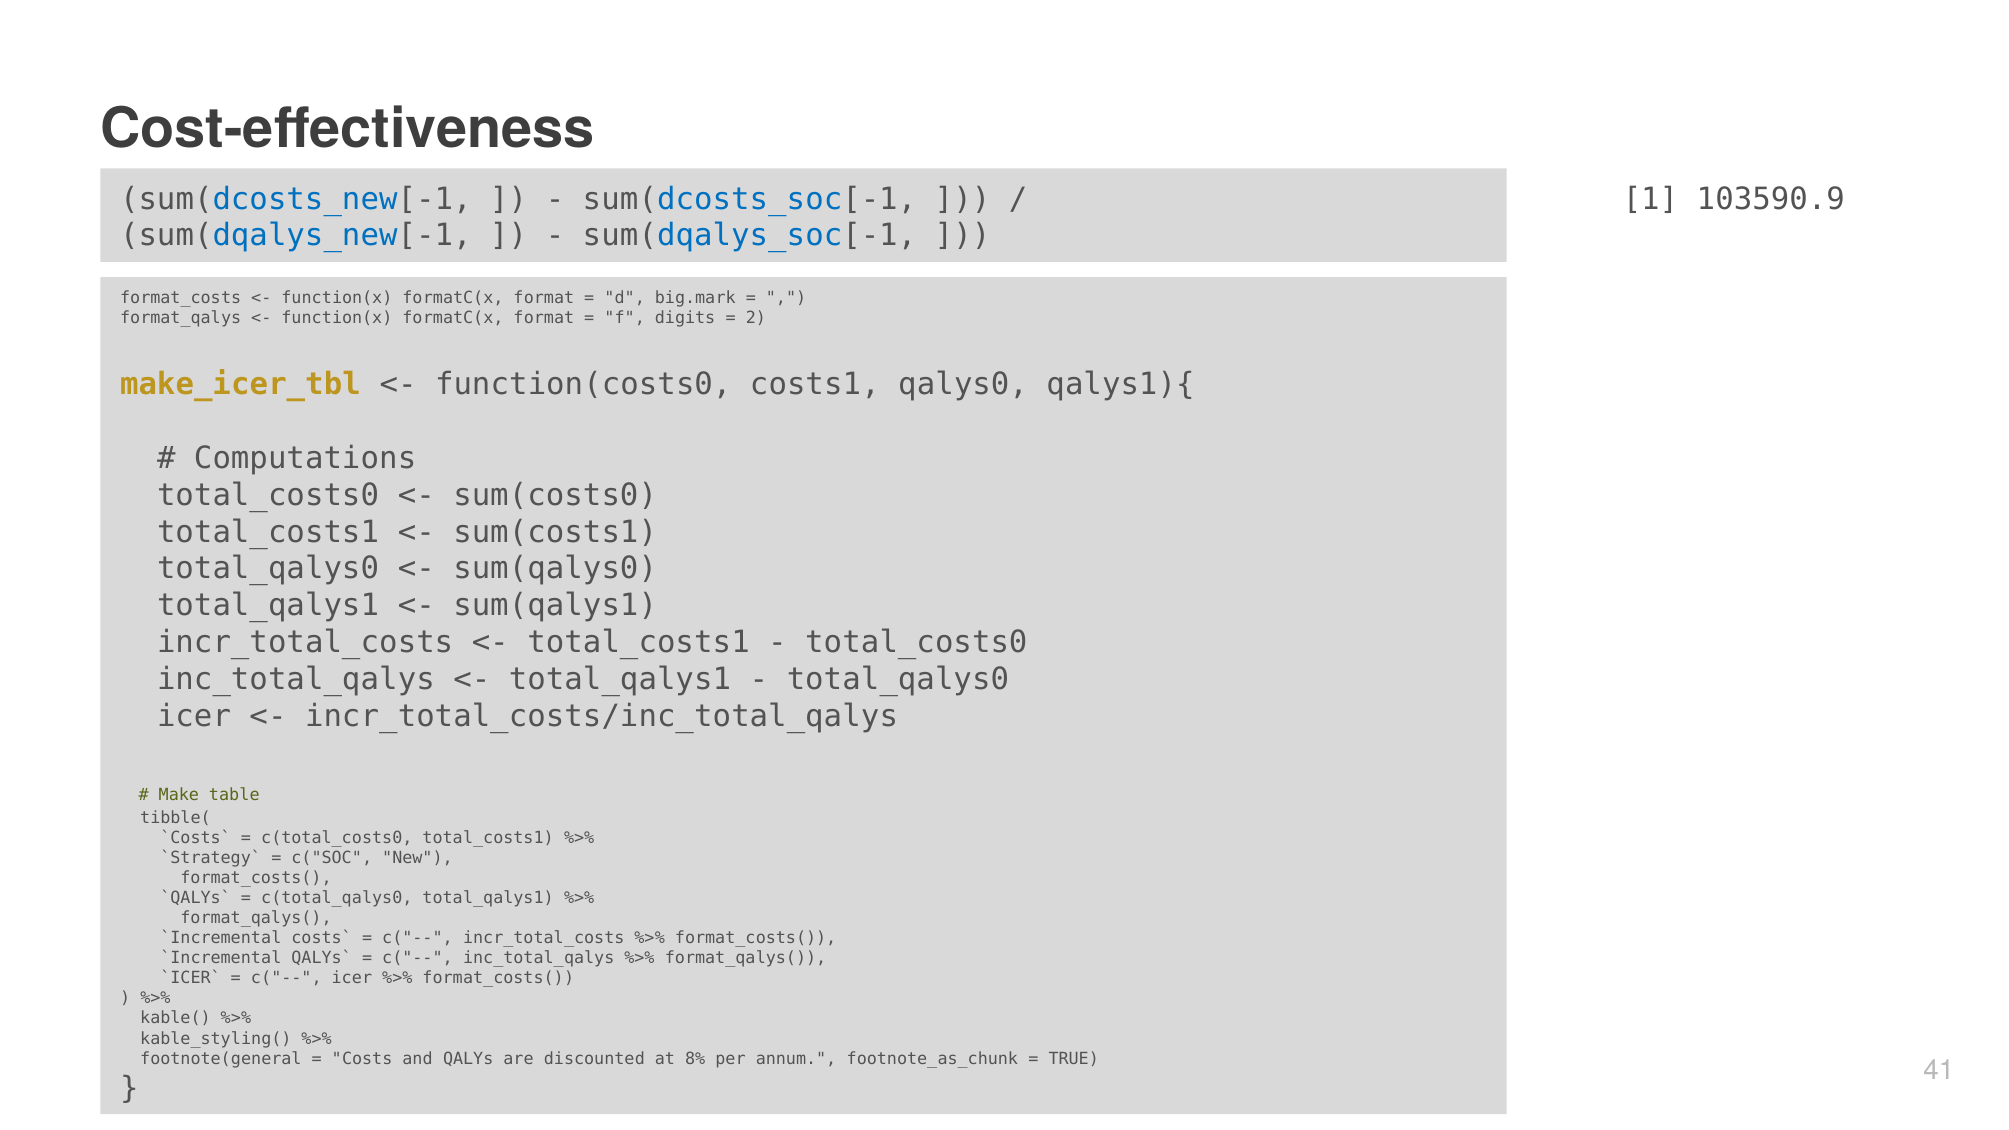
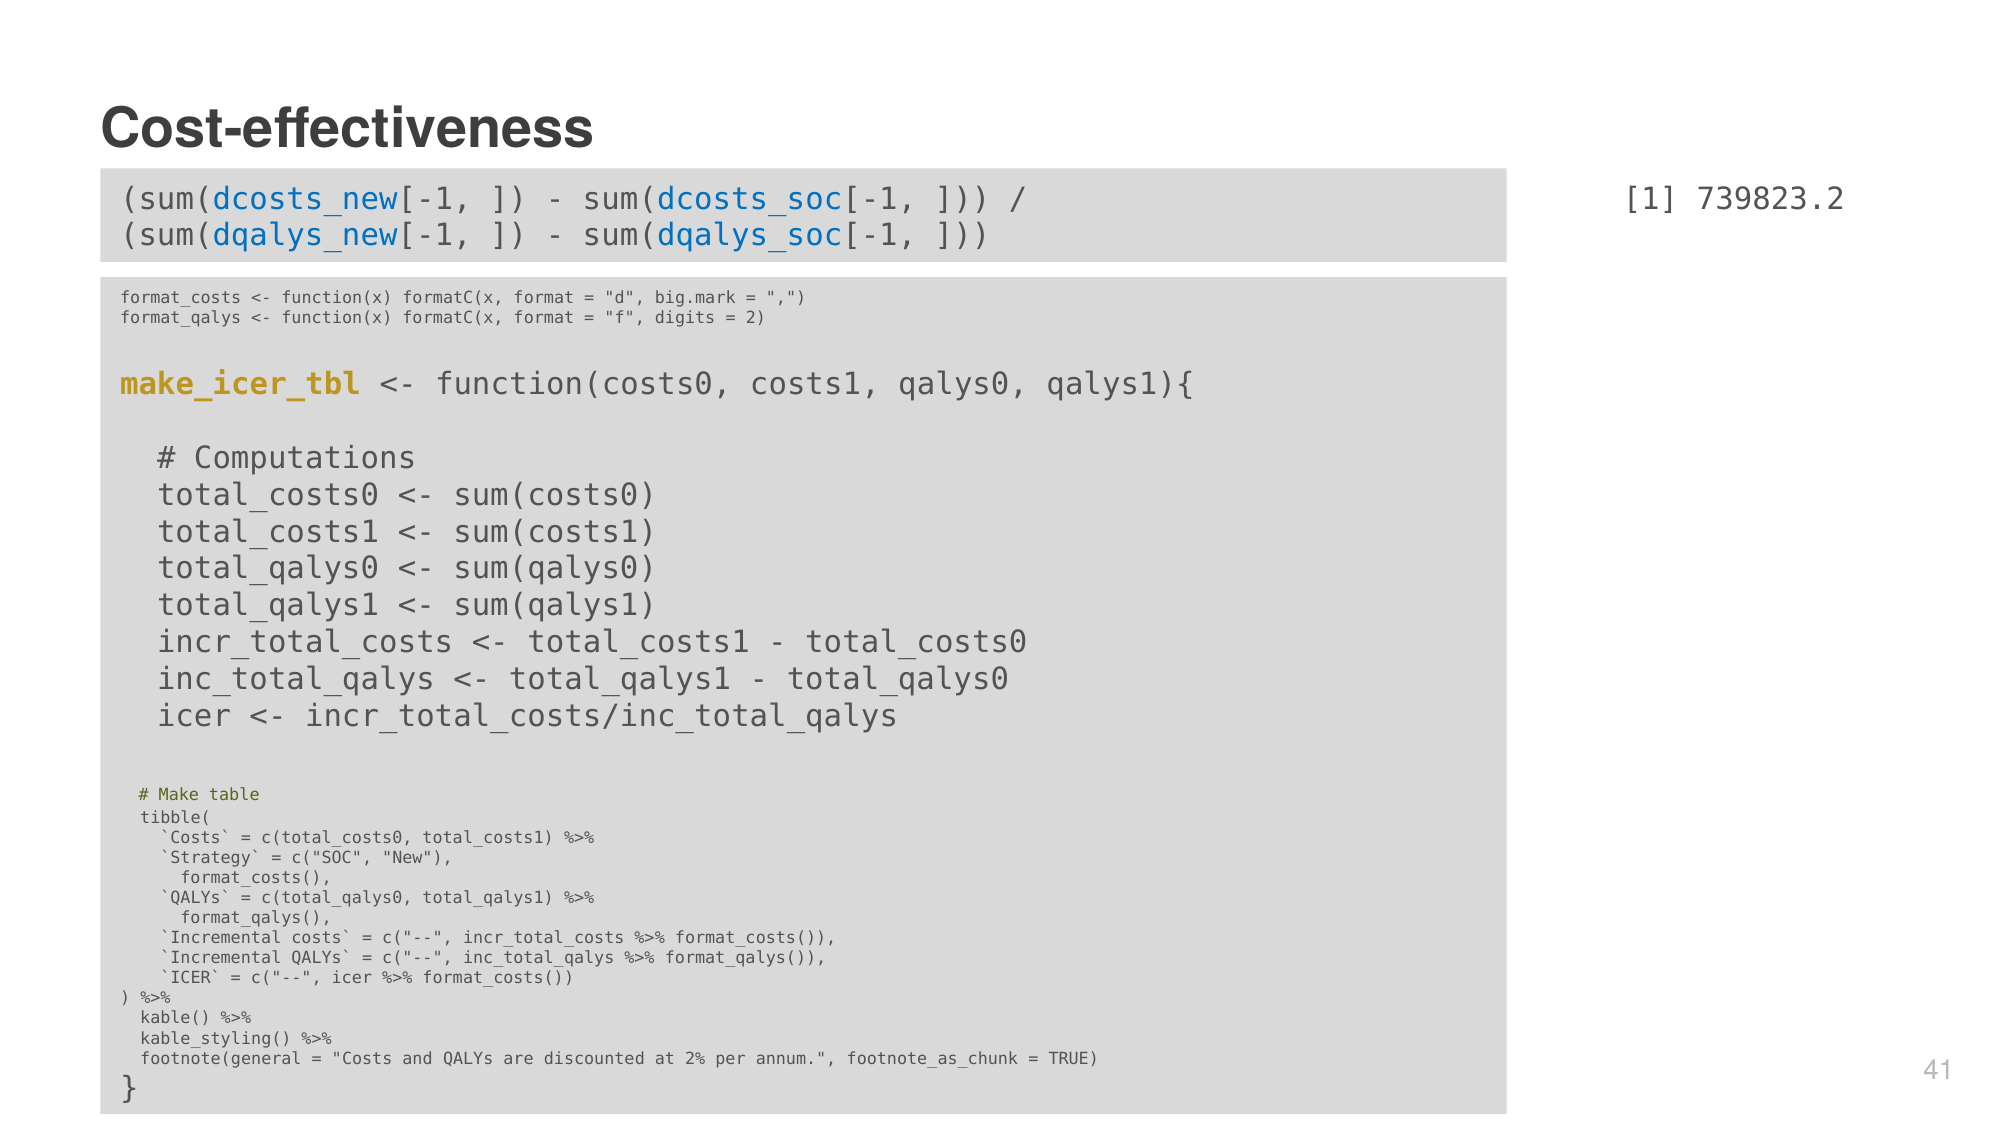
103590.9: 103590.9 -> 739823.2 (1771, 199)
8%: 8% -> 2% (695, 1059)
